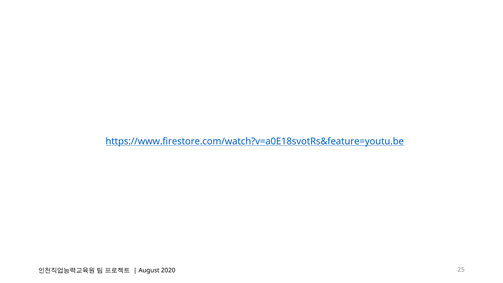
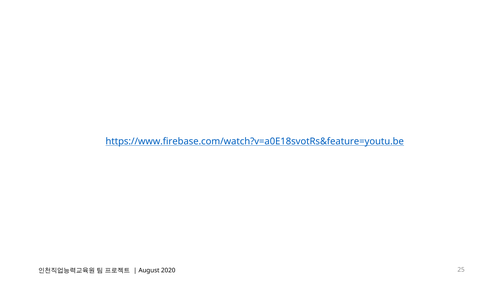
https://www.firestore.com/watch?v=a0E18svotRs&feature=youtu.be: https://www.firestore.com/watch?v=a0E18svotRs&feature=youtu.be -> https://www.firebase.com/watch?v=a0E18svotRs&feature=youtu.be (255, 141)
